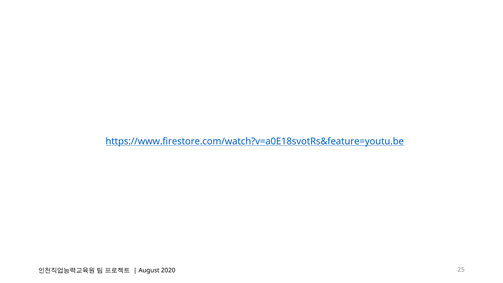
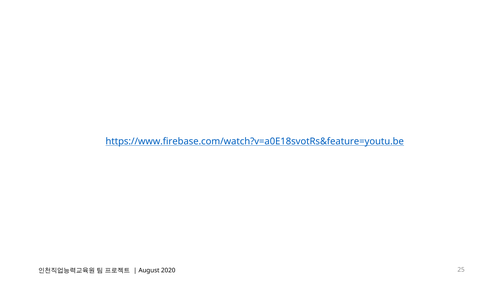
https://www.firestore.com/watch?v=a0E18svotRs&feature=youtu.be: https://www.firestore.com/watch?v=a0E18svotRs&feature=youtu.be -> https://www.firebase.com/watch?v=a0E18svotRs&feature=youtu.be (255, 141)
